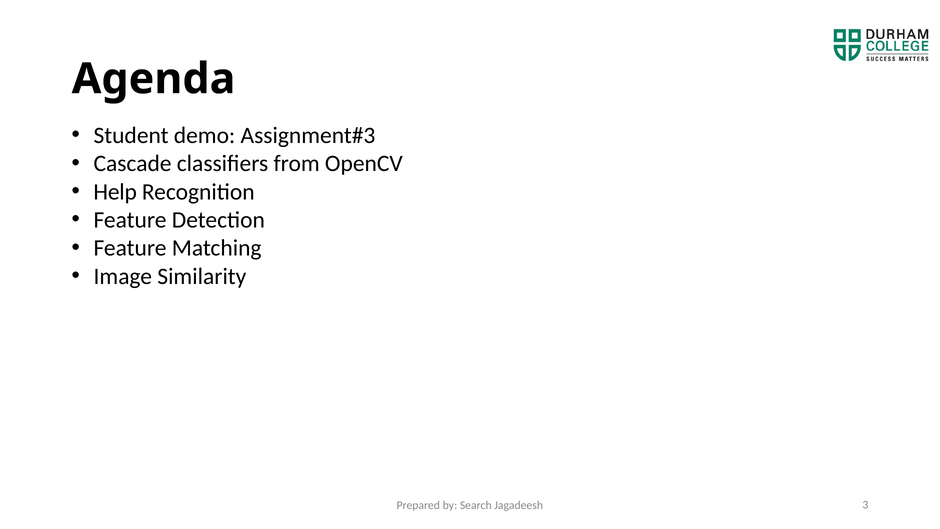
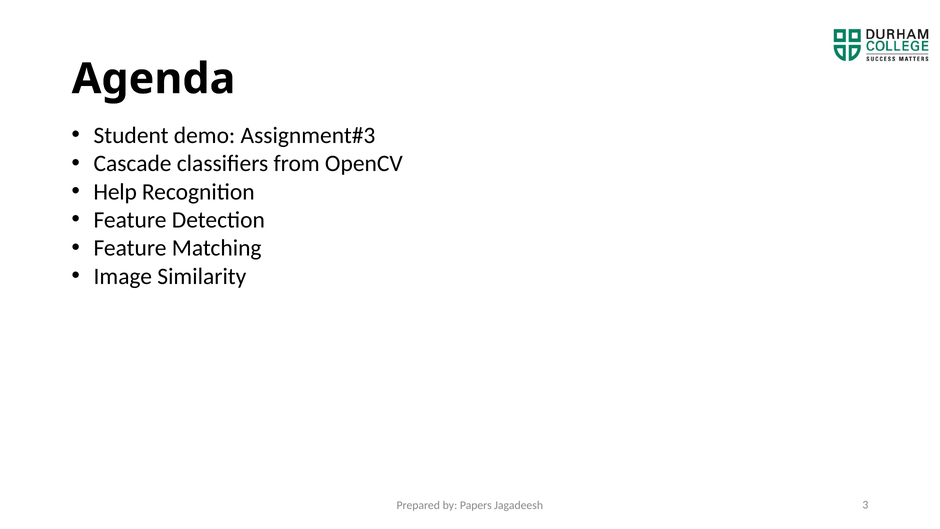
Search: Search -> Papers (476, 505)
